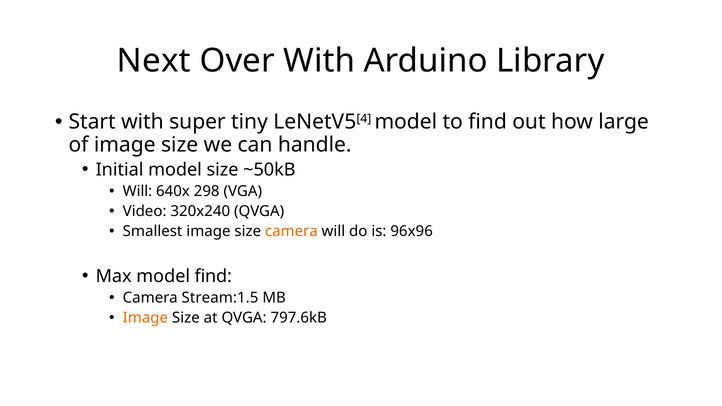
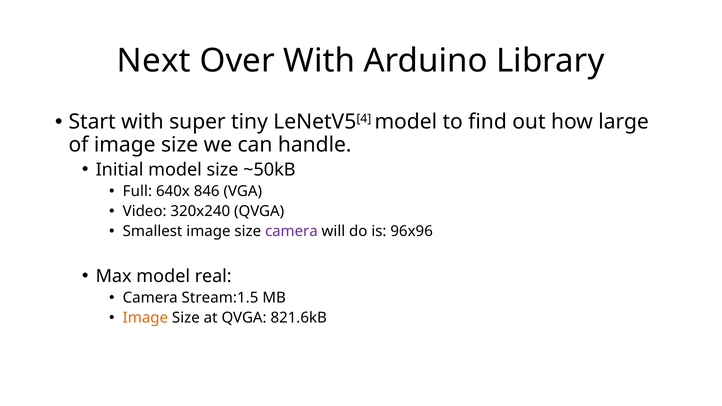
Will: Will -> Full (137, 191)
298: 298 -> 846 (207, 191)
camera colour: orange -> purple (291, 231)
model find: find -> real (213, 276)
797.6kB: 797.6kB -> 821.6kB (299, 318)
